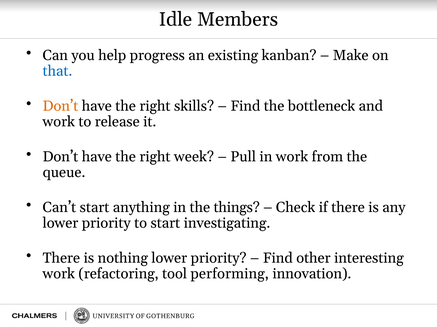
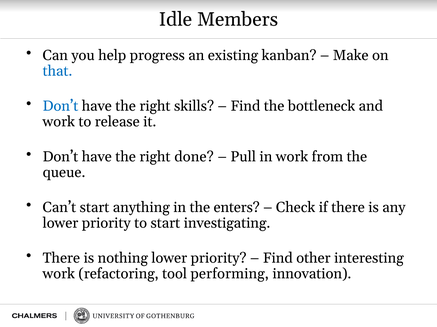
Don’t colour: orange -> blue (60, 106)
week: week -> done (194, 157)
things: things -> enters (237, 208)
